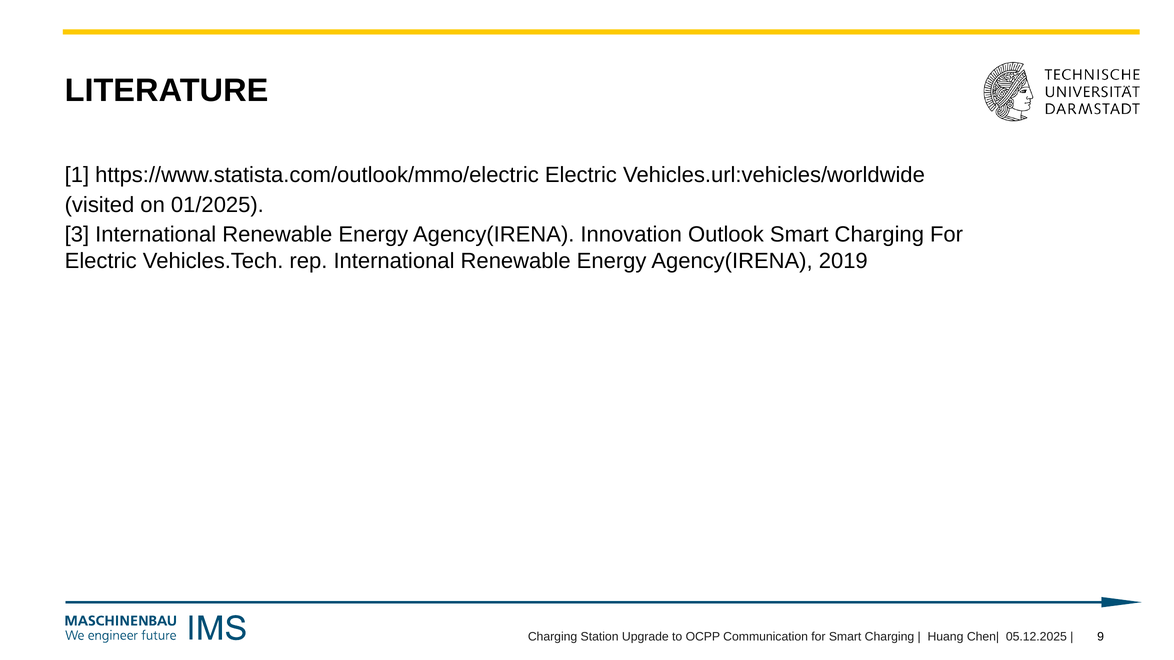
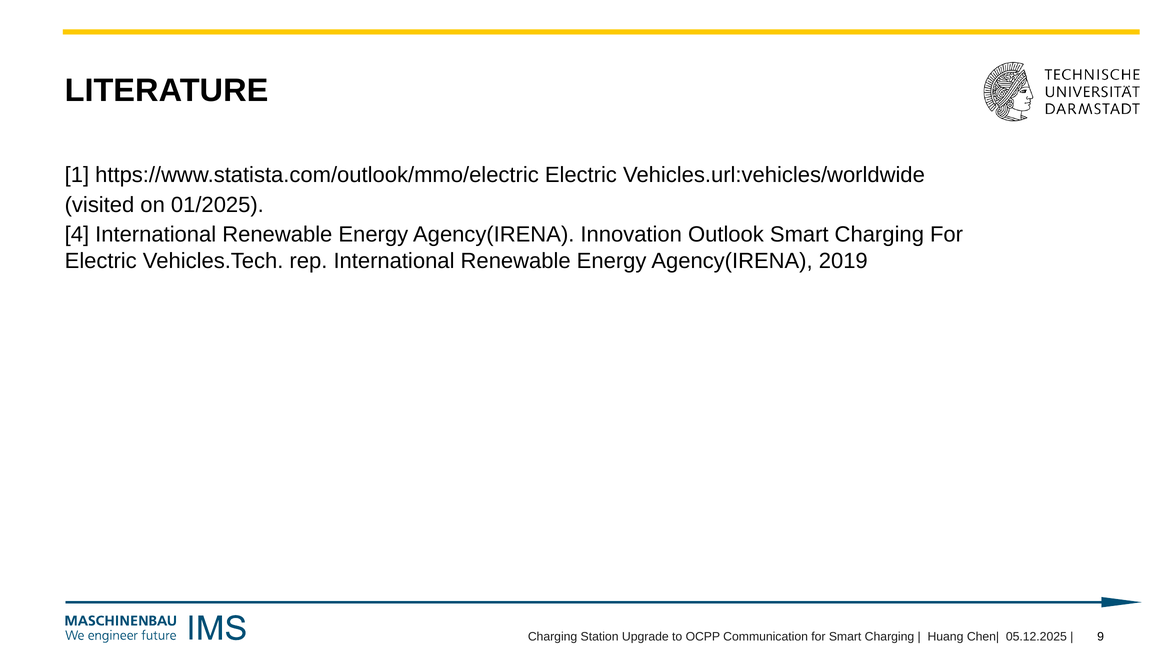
3: 3 -> 4 (77, 235)
